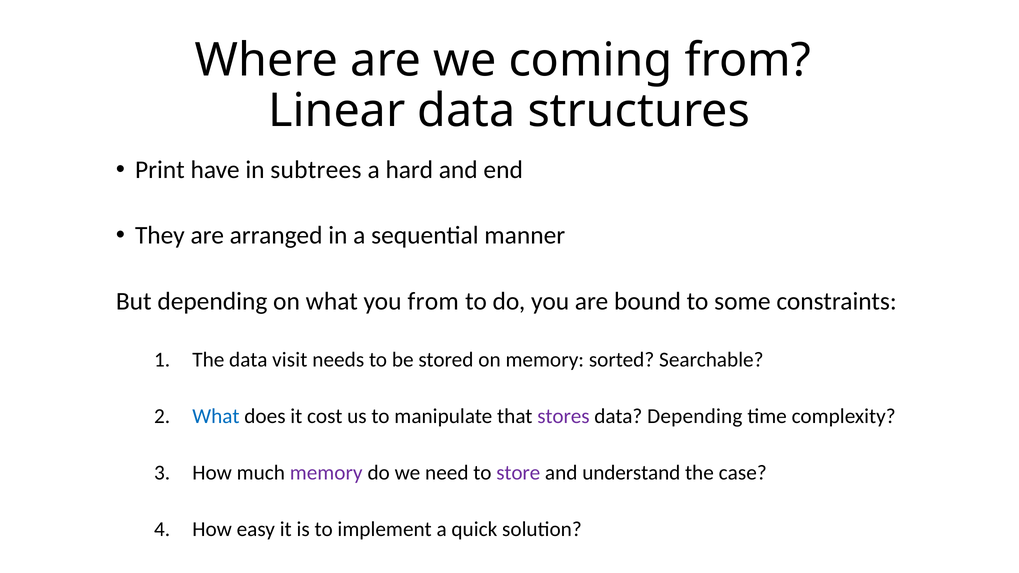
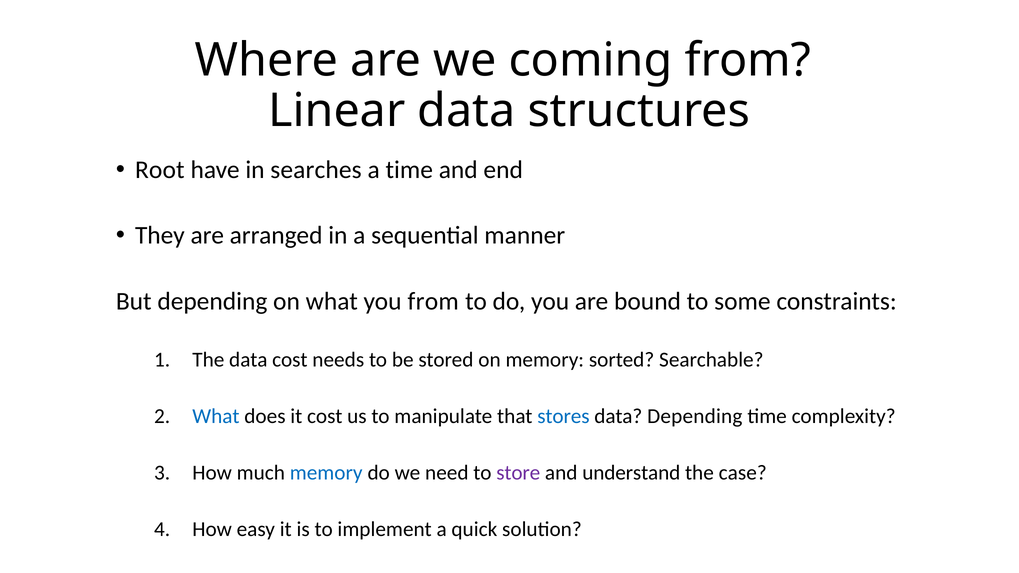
Print: Print -> Root (160, 170)
subtrees: subtrees -> searches (316, 170)
a hard: hard -> time (409, 170)
data visit: visit -> cost (290, 360)
stores colour: purple -> blue (563, 417)
memory colour: purple -> blue (326, 473)
